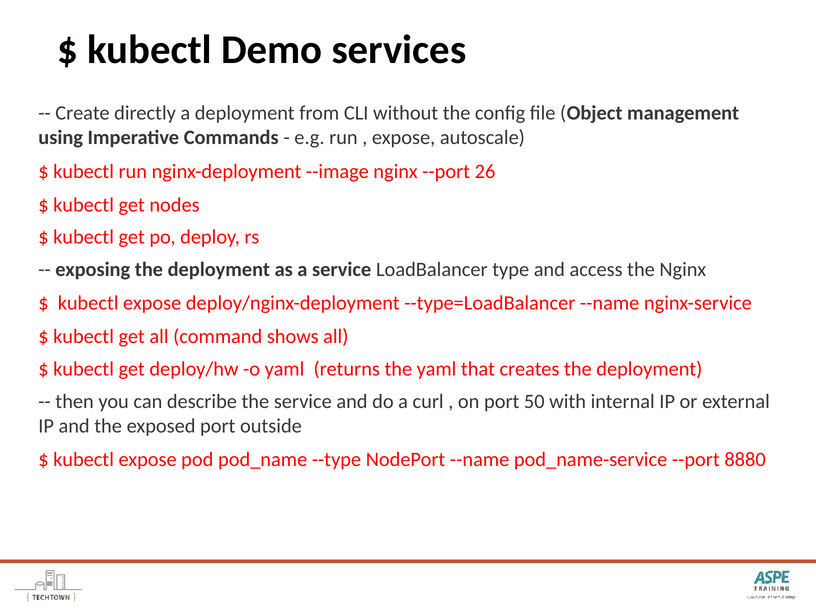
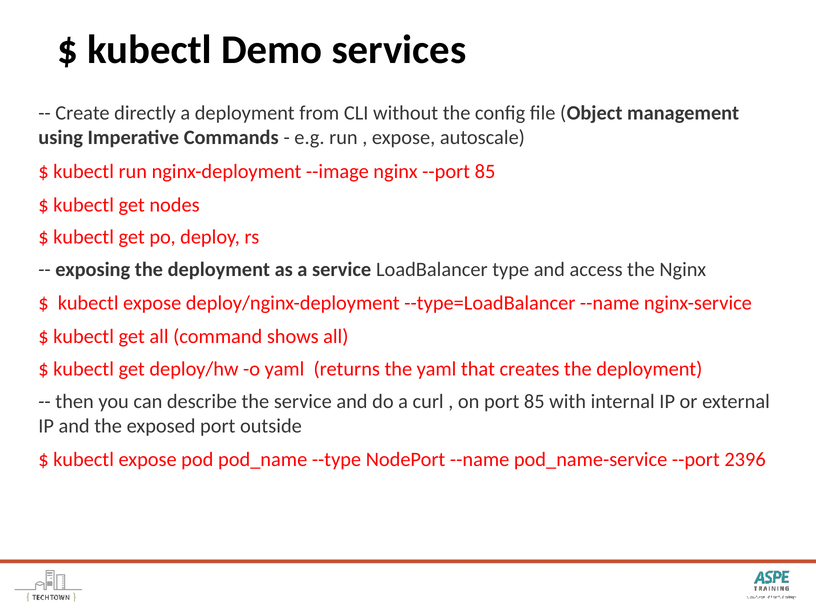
--port 26: 26 -> 85 (485, 171)
port 50: 50 -> 85 (534, 402)
8880: 8880 -> 2396 (745, 460)
